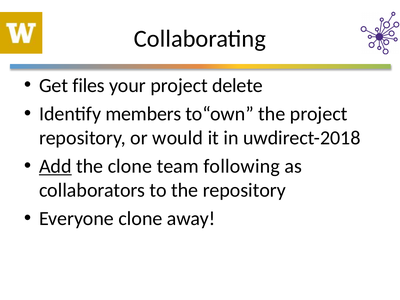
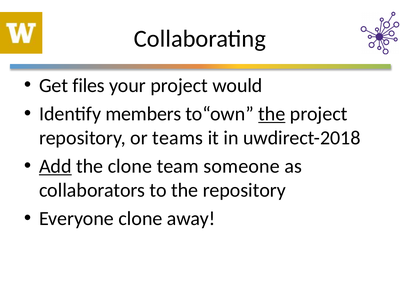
delete: delete -> would (237, 85)
the underline: none -> present (272, 114)
would: would -> teams (178, 138)
following: following -> someone (242, 166)
